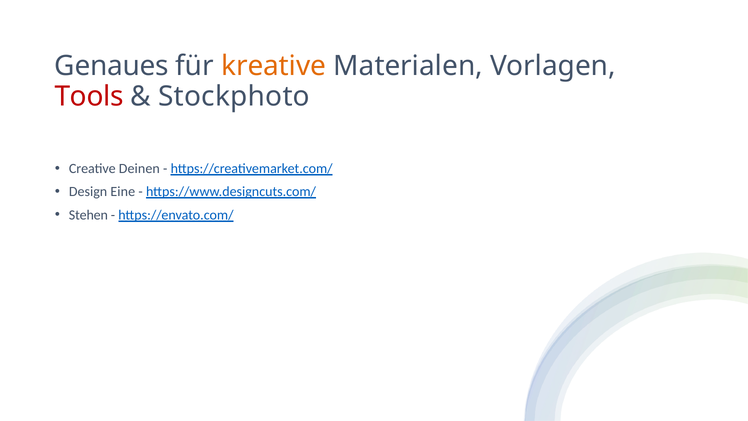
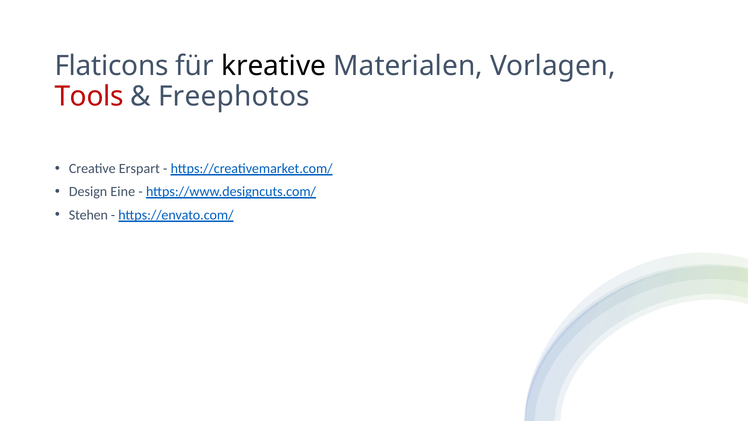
Genaues: Genaues -> Flaticons (112, 66)
kreative colour: orange -> black (274, 66)
Stockphoto: Stockphoto -> Freephotos (234, 96)
Deinen: Deinen -> Erspart (139, 168)
